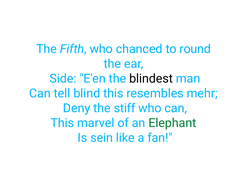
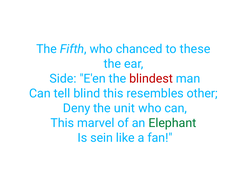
round: round -> these (195, 49)
blindest colour: black -> red (151, 79)
mehr: mehr -> other (202, 93)
stiff: stiff -> unit (124, 108)
